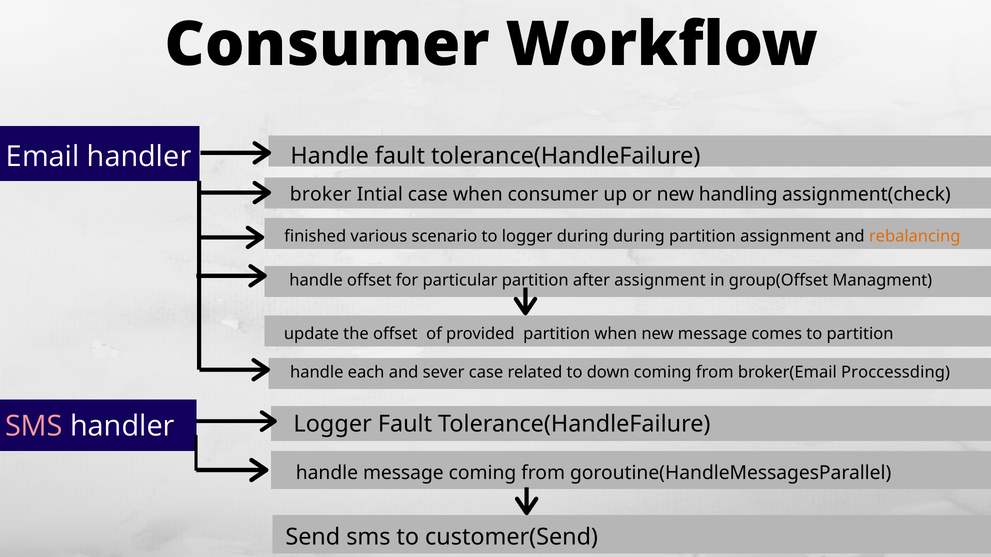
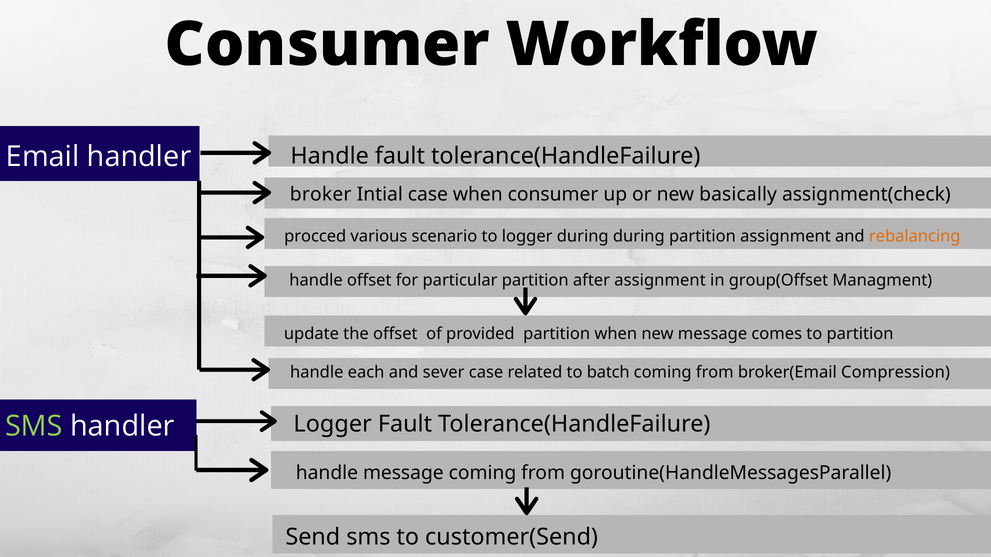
handling: handling -> basically (738, 195)
finished: finished -> procced (315, 236)
down: down -> batch (608, 373)
Proccessding: Proccessding -> Compression (896, 373)
SMS colour: pink -> light green (34, 426)
